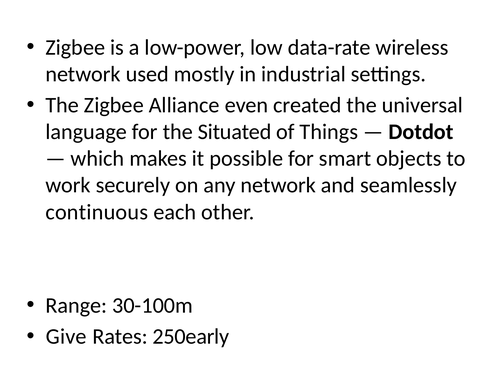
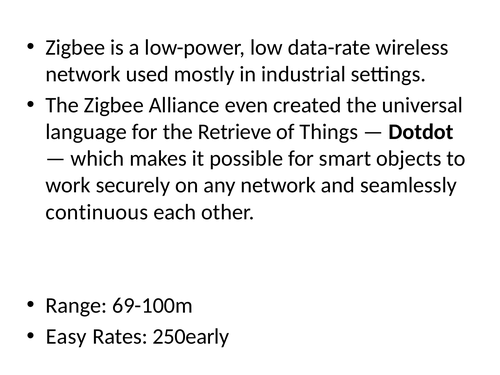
Situated: Situated -> Retrieve (235, 132)
30-100m: 30-100m -> 69-100m (153, 305)
Give: Give -> Easy (66, 337)
